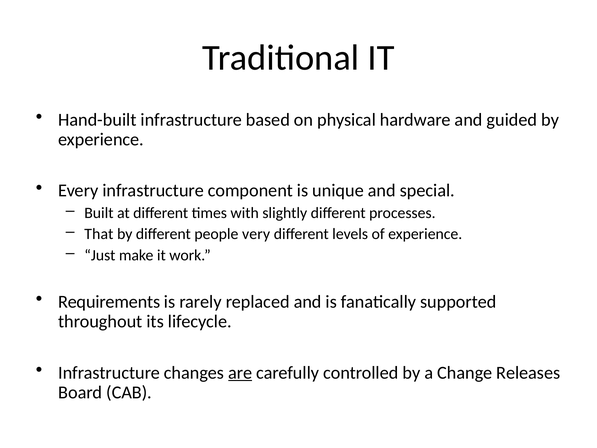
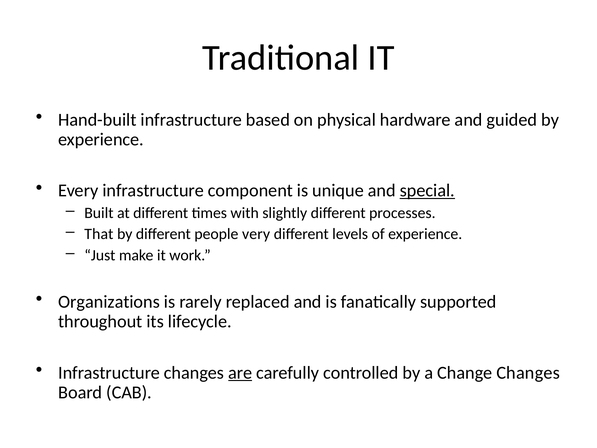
special underline: none -> present (427, 190)
Requirements: Requirements -> Organizations (109, 302)
Change Releases: Releases -> Changes (528, 372)
